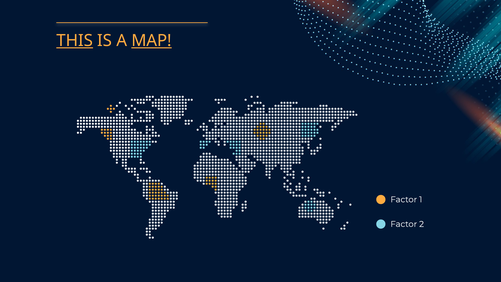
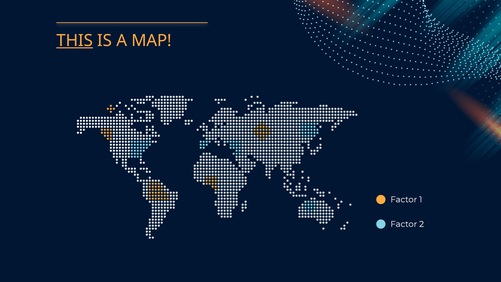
MAP underline: present -> none (152, 41)
